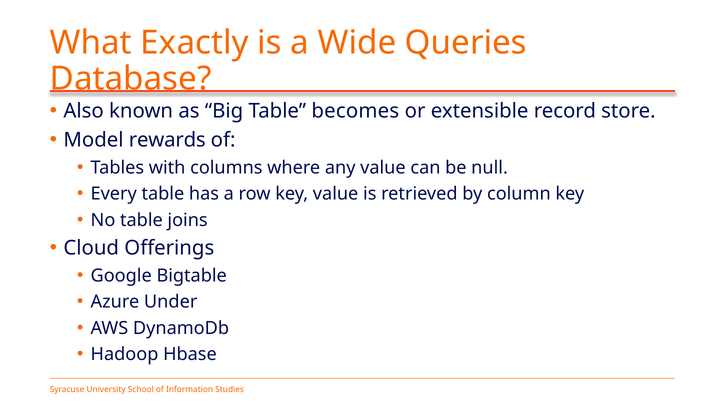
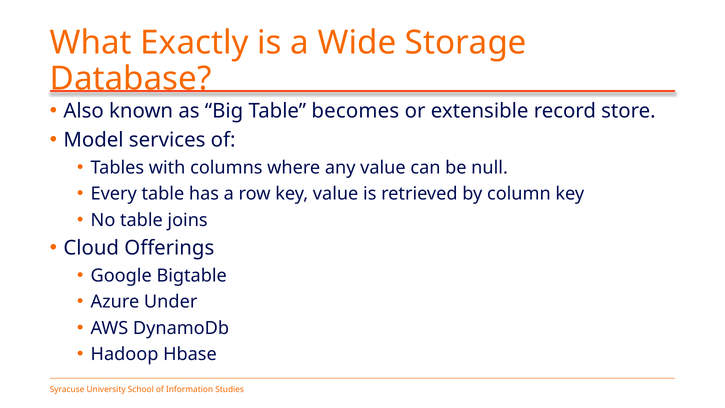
Queries: Queries -> Storage (466, 43)
rewards: rewards -> services (167, 140)
